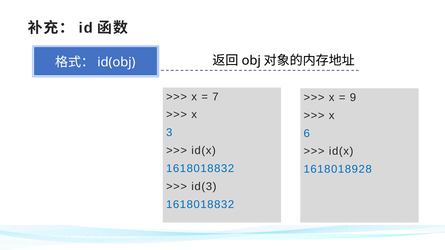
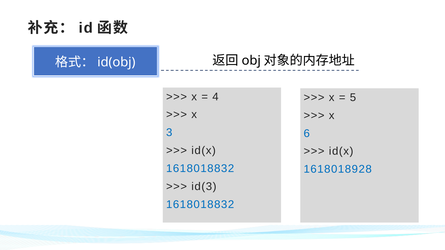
7: 7 -> 4 (215, 97)
9: 9 -> 5 (353, 98)
